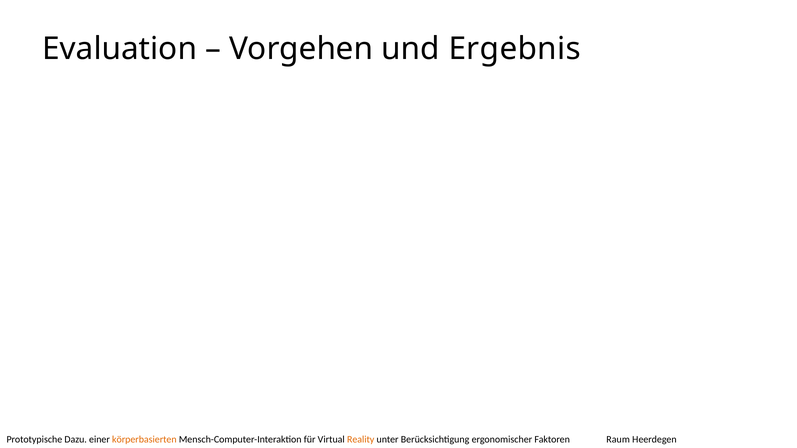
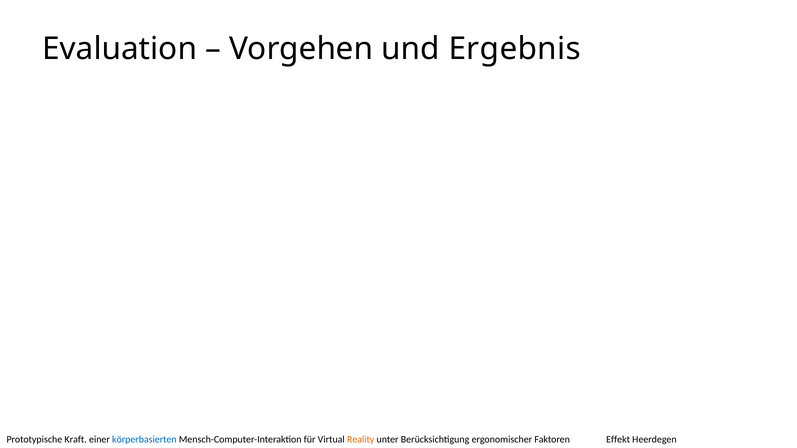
Dazu: Dazu -> Kraft (76, 440)
körperbasierten colour: orange -> blue (144, 440)
Raum: Raum -> Effekt (618, 440)
